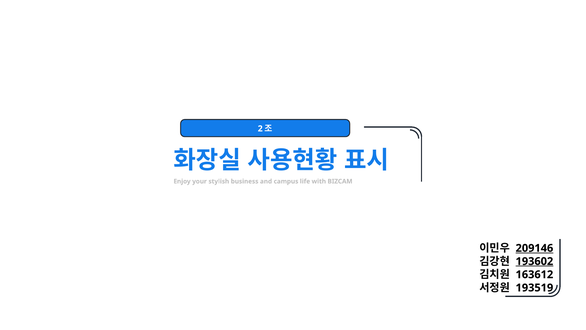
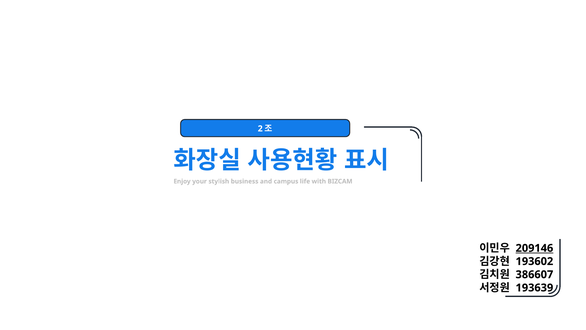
193602 underline: present -> none (534, 261)
163612: 163612 -> 386607 (534, 274)
193519: 193519 -> 193639 (534, 287)
